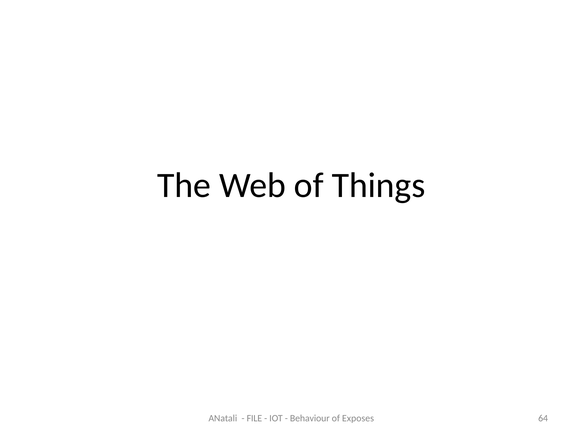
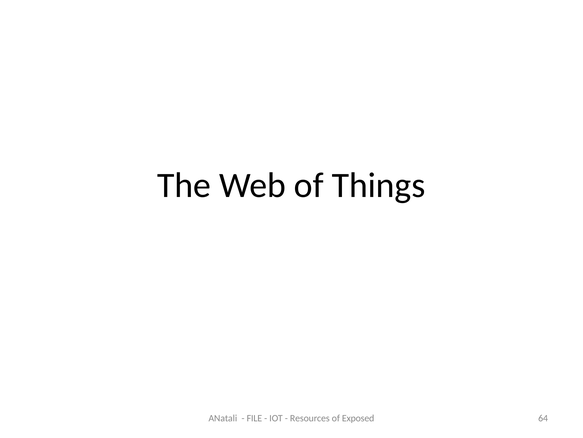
Behaviour: Behaviour -> Resources (310, 417)
Exposes: Exposes -> Exposed (358, 417)
